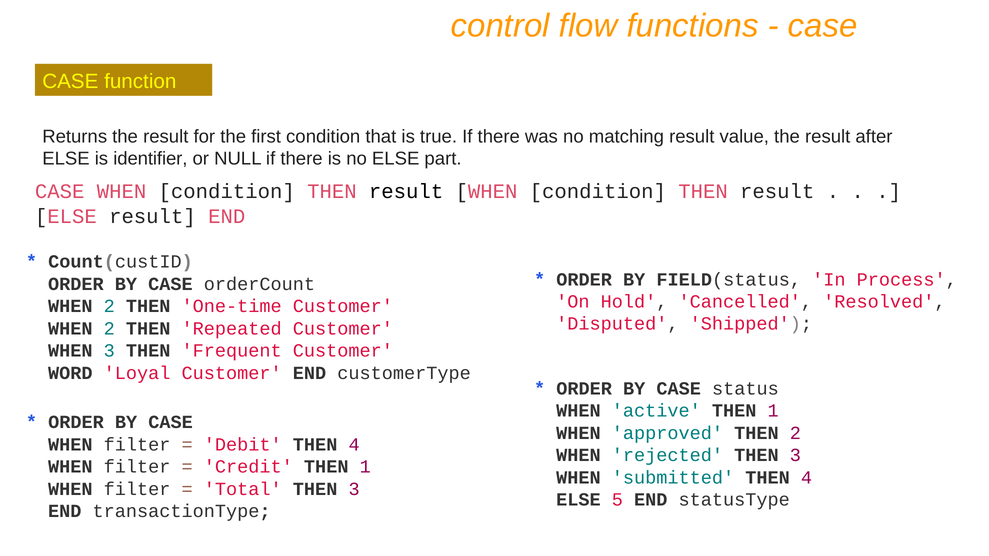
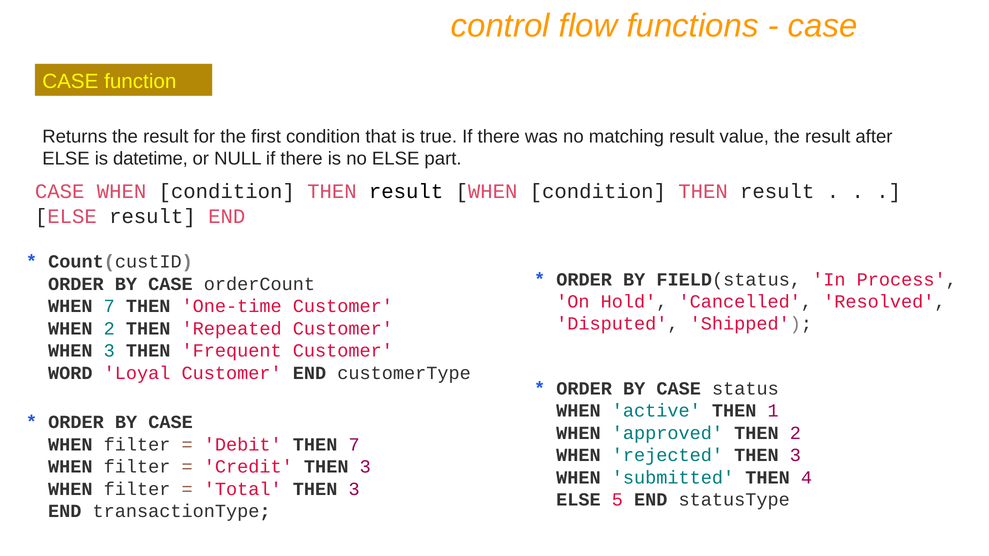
identifier: identifier -> datetime (150, 159)
2: 2 -> 7 (109, 307)
Debit THEN 4: 4 -> 7 (354, 445)
Credit THEN 1: 1 -> 3 (365, 467)
